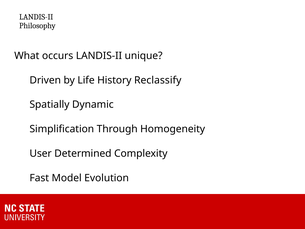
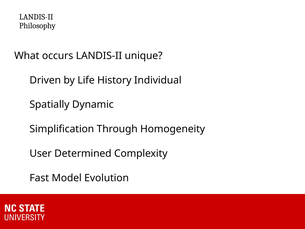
Reclassify: Reclassify -> Individual (158, 80)
